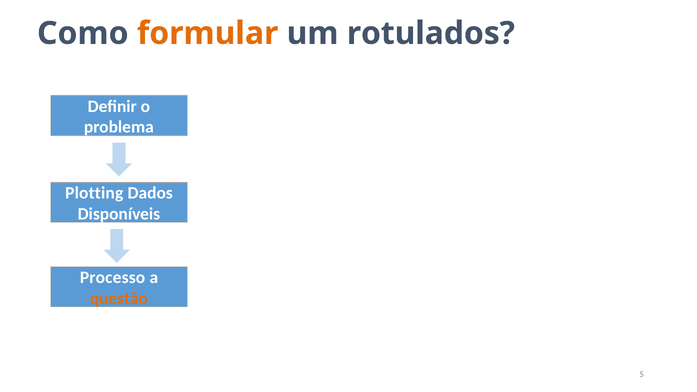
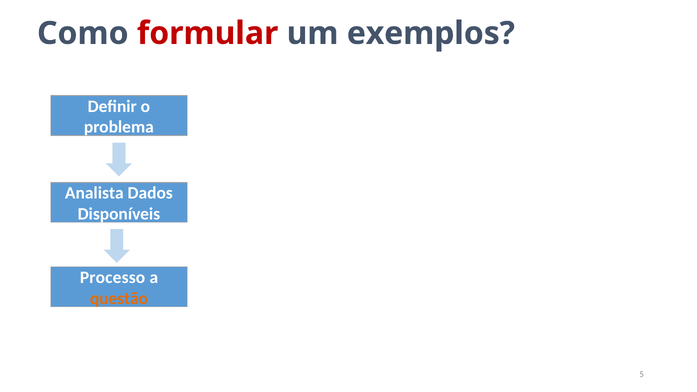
formular colour: orange -> red (208, 33)
rotulados: rotulados -> exemplos (431, 33)
Plotting: Plotting -> Analista (94, 193)
